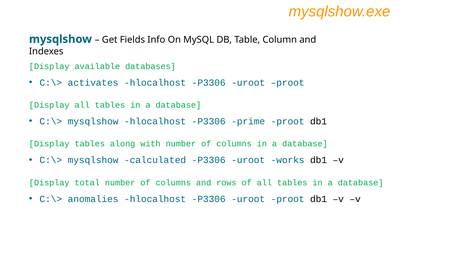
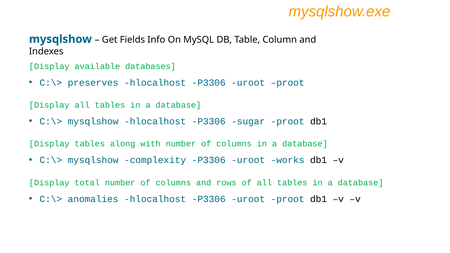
activates: activates -> preserves (93, 83)
prime: prime -> sugar (248, 121)
calculated: calculated -> complexity (155, 160)
